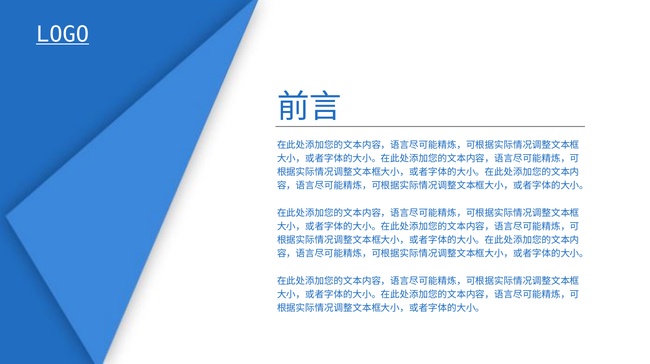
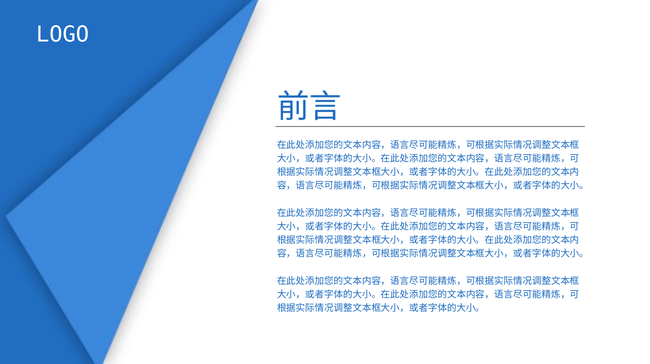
LOGO underline: present -> none (63, 35)
